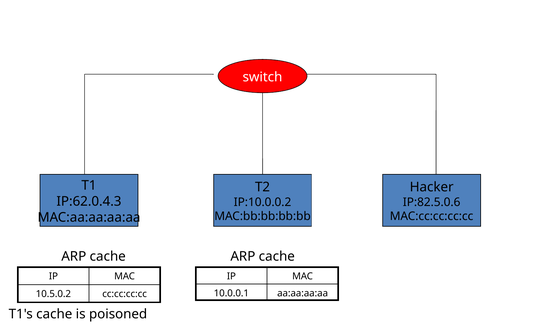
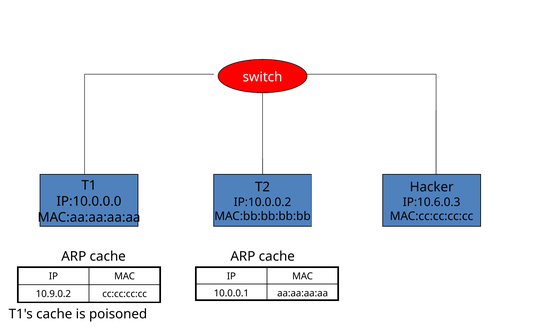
IP:62.0.4.3: IP:62.0.4.3 -> IP:10.0.0.0 (89, 201)
IP:82.5.0.6: IP:82.5.0.6 -> IP:10.6.0.3 (432, 202)
10.5.0.2: 10.5.0.2 -> 10.9.0.2 (53, 294)
